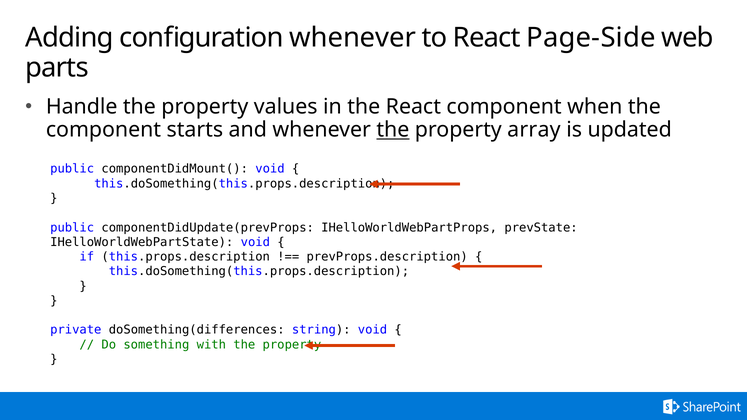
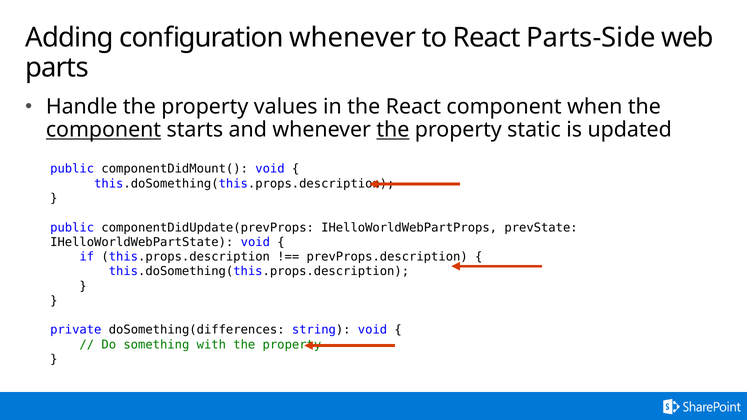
Page-Side: Page-Side -> Parts-Side (591, 38)
component underline: none -> present (103, 130)
array: array -> static (534, 130)
